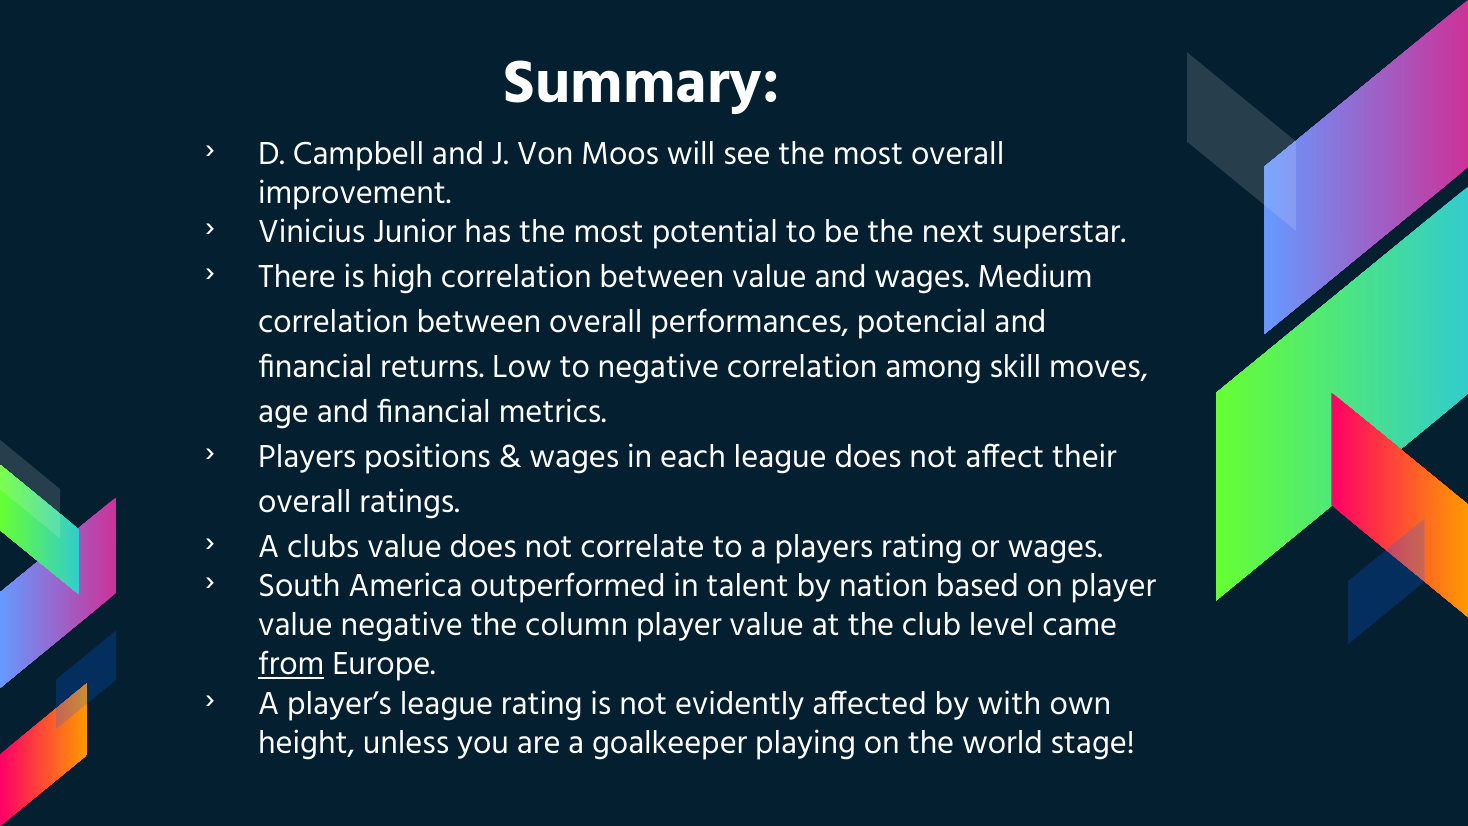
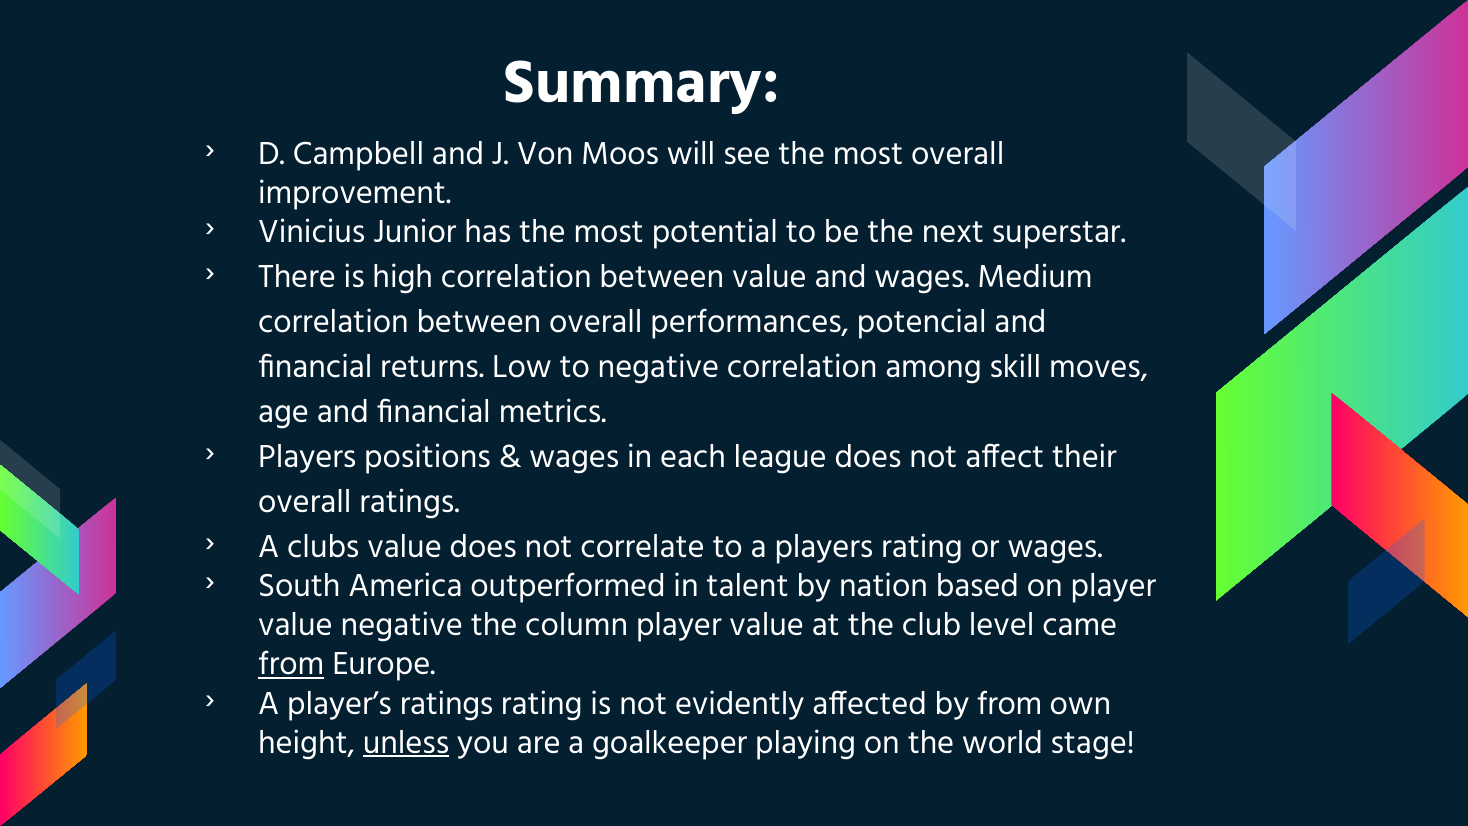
player’s league: league -> ratings (447, 703)
by with: with -> from (1010, 703)
unless underline: none -> present (406, 742)
